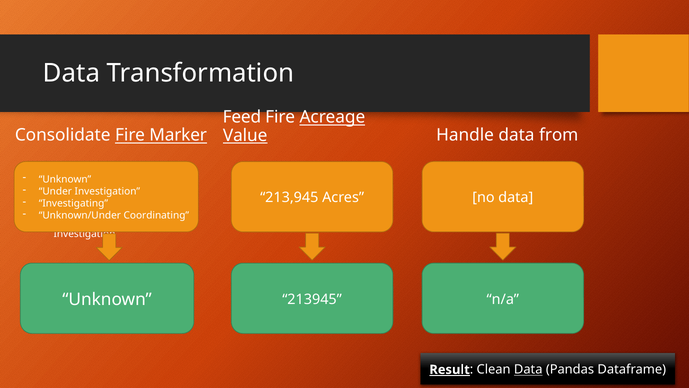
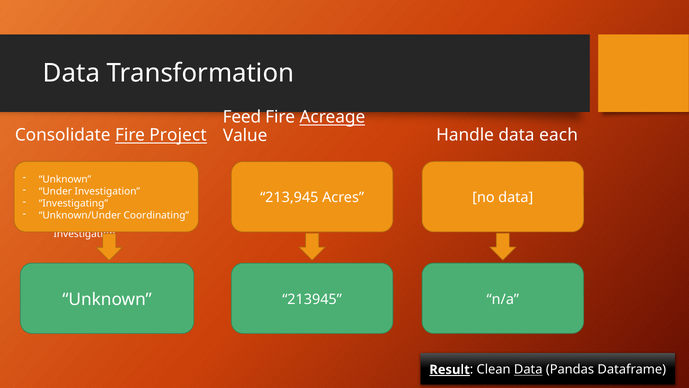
Marker: Marker -> Project (178, 135)
Value underline: present -> none (245, 136)
from: from -> each (559, 135)
